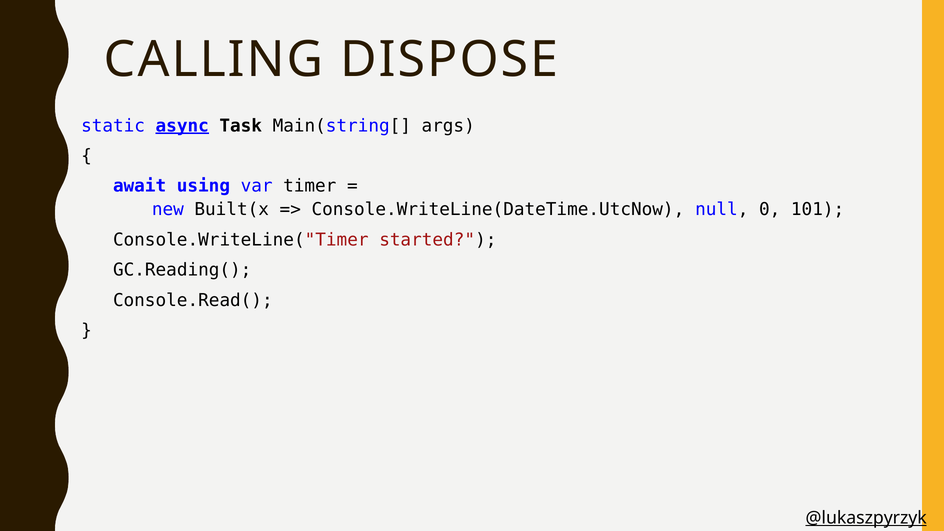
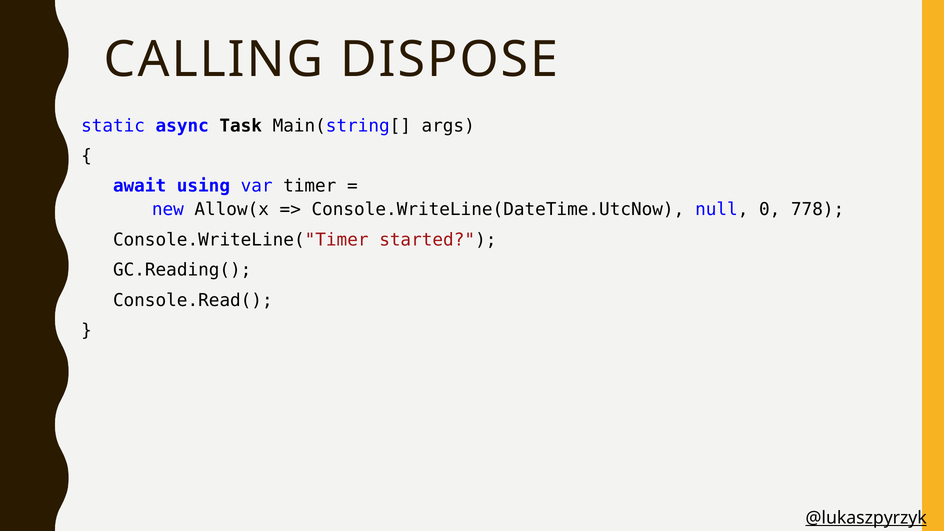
async underline: present -> none (182, 126)
Built(x: Built(x -> Allow(x (232, 210)
101: 101 -> 778 (818, 210)
